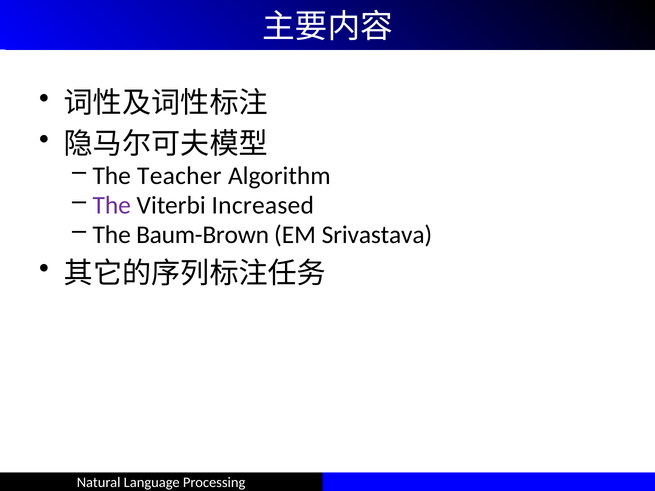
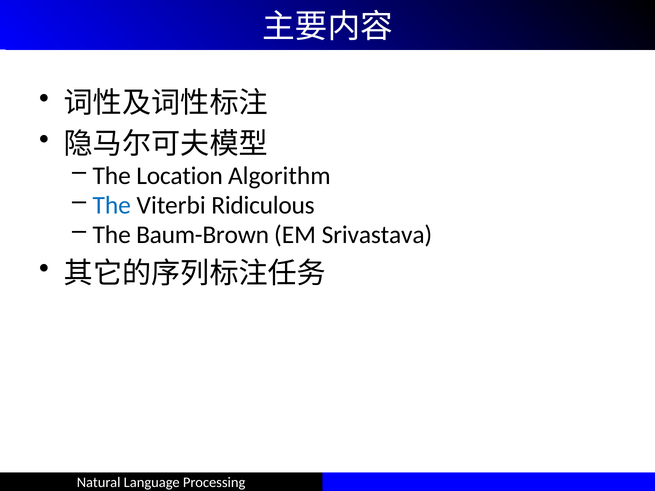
Teacher: Teacher -> Location (180, 176)
The colour: purple -> blue (112, 205)
Increased: Increased -> Ridiculous (263, 205)
